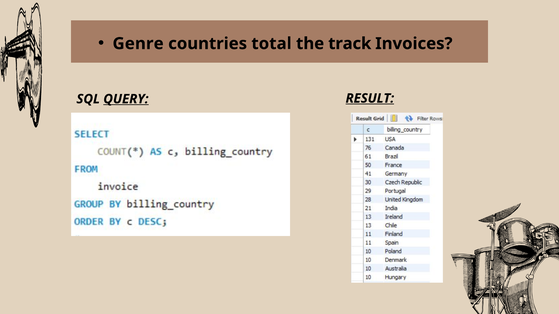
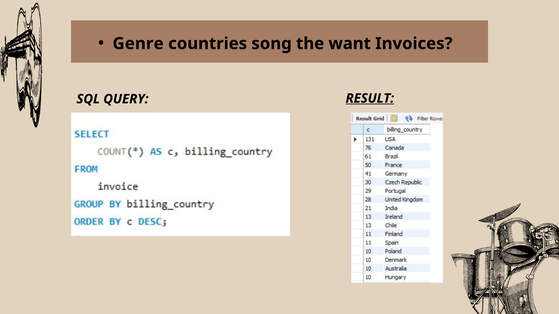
total: total -> song (272, 44)
track: track -> want (350, 44)
QUERY underline: present -> none (126, 99)
